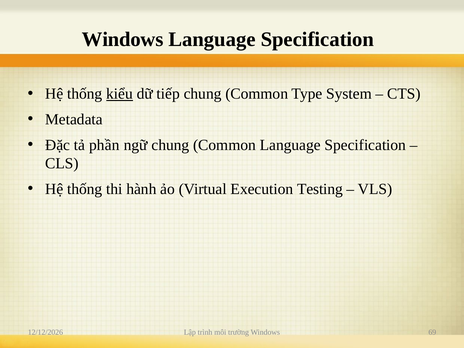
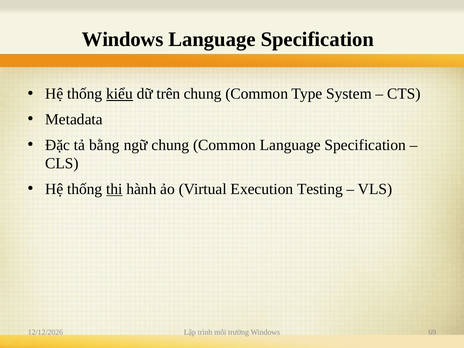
tiếp: tiếp -> trên (168, 94)
phần: phần -> bằng (104, 145)
thi underline: none -> present (114, 189)
